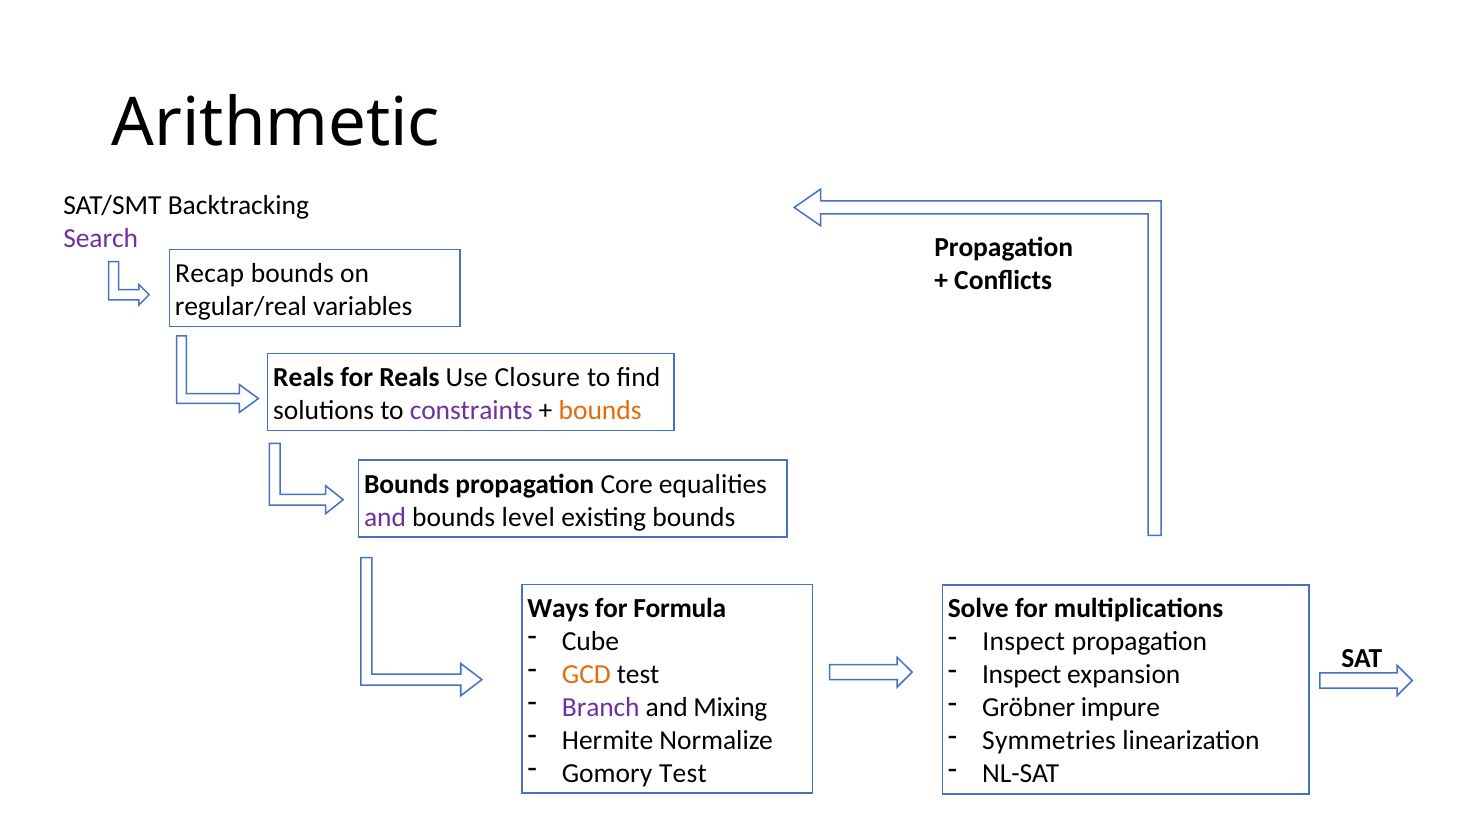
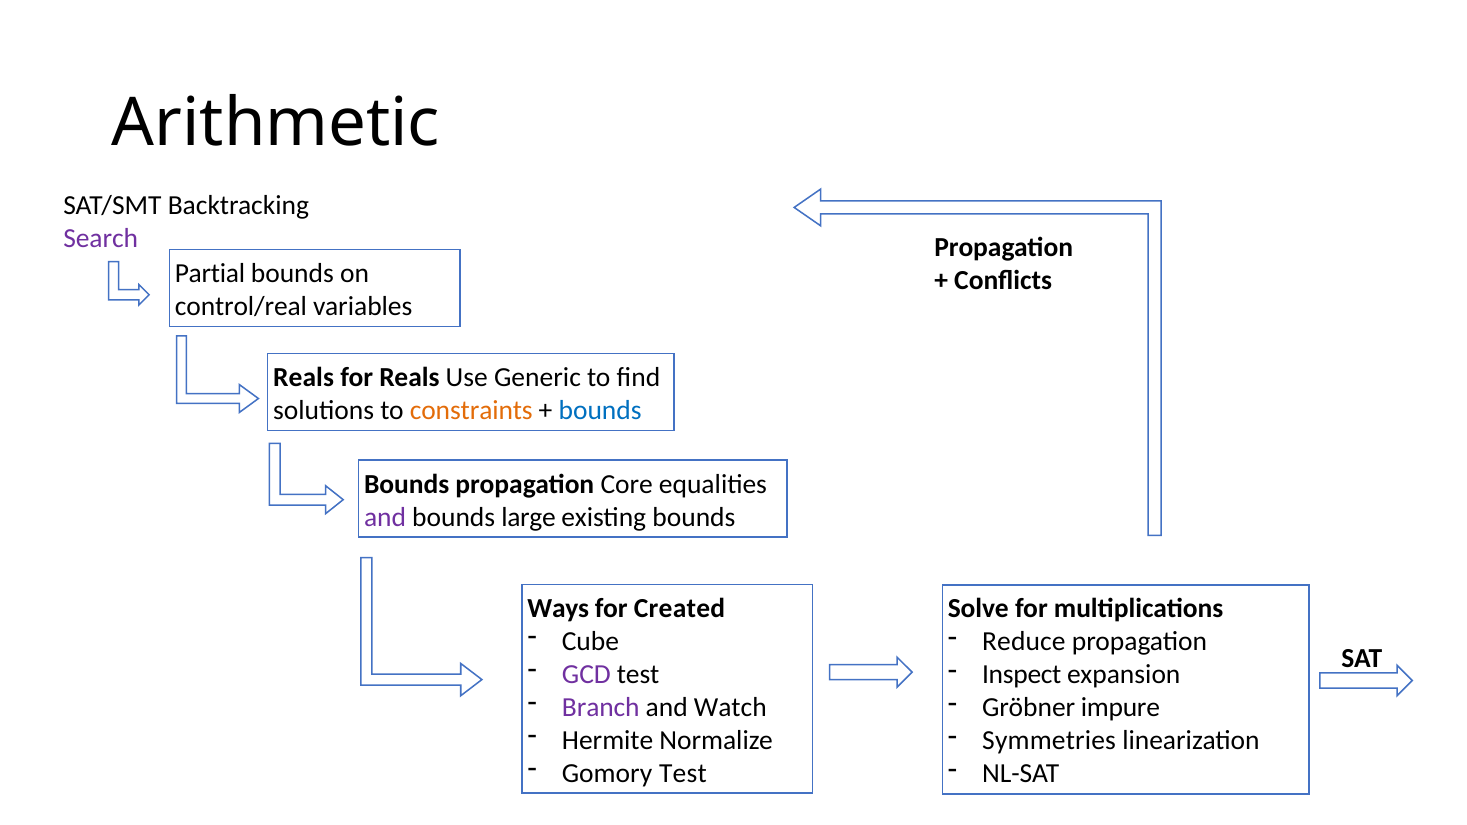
Recap: Recap -> Partial (210, 274)
regular/real: regular/real -> control/real (241, 307)
Closure: Closure -> Generic (537, 378)
constraints colour: purple -> orange (471, 411)
bounds colour: orange -> blue (600, 411)
level: level -> large (529, 517)
Formula: Formula -> Created (680, 608)
Inspect: Inspect -> Reduce (1024, 642)
GCD colour: orange -> purple (586, 674)
Mixing: Mixing -> Watch (730, 707)
